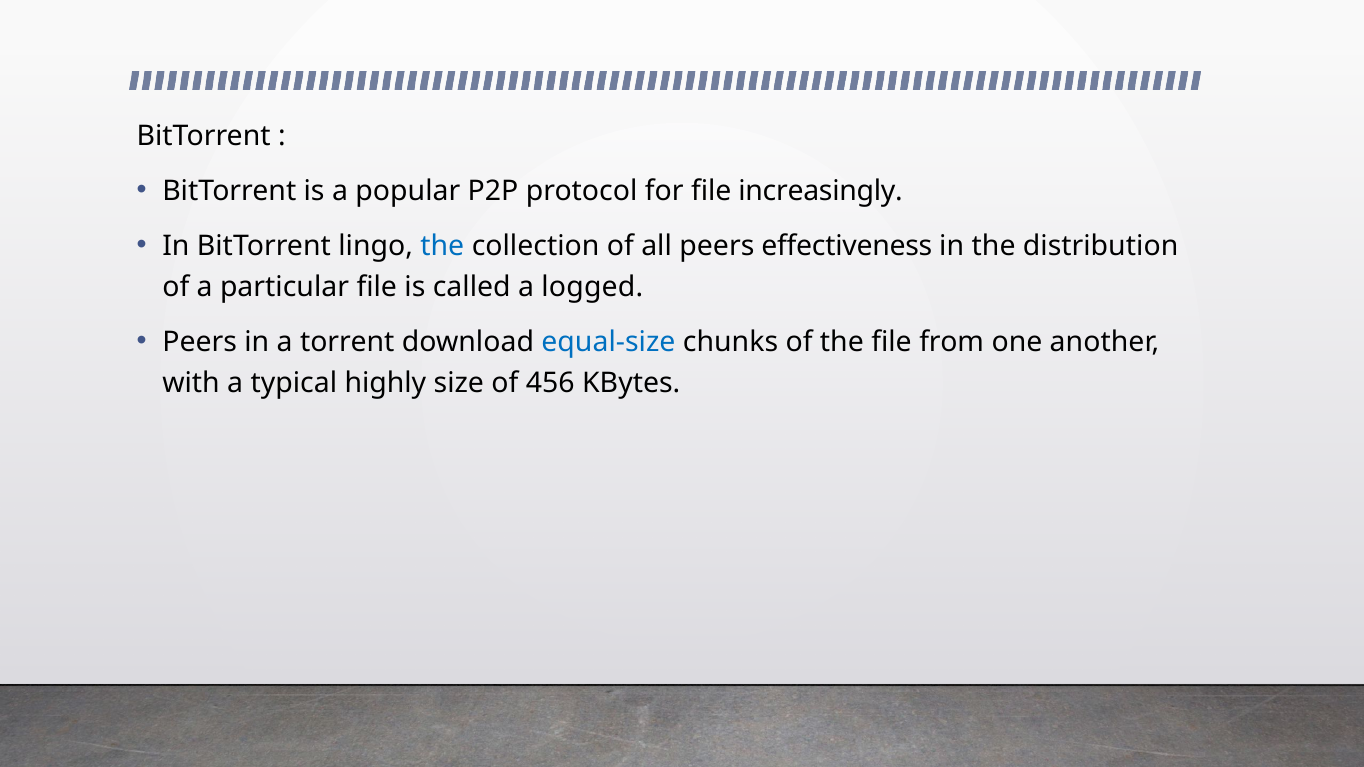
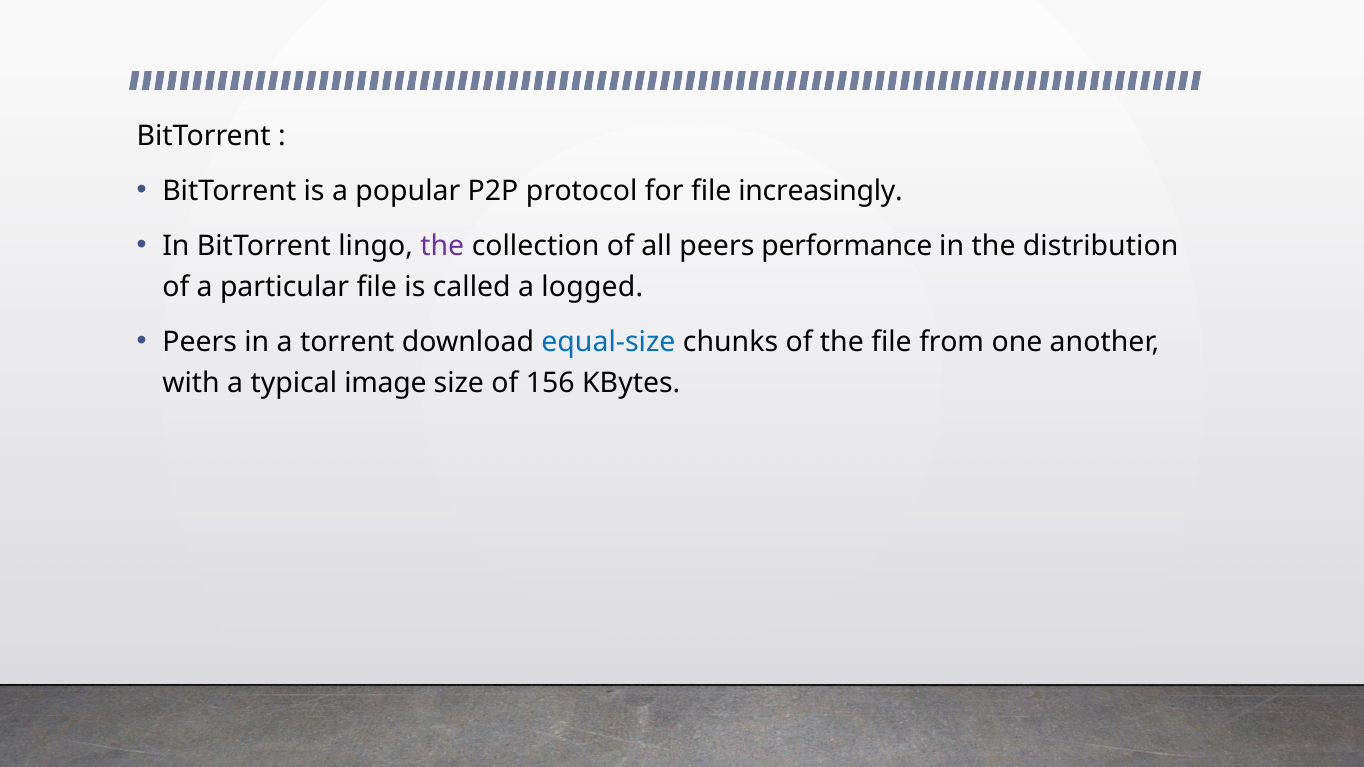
the colour: blue -> purple (442, 246)
effectiveness: effectiveness -> performance (847, 246)
highly: highly -> image (385, 383)
456: 456 -> 156 (550, 383)
